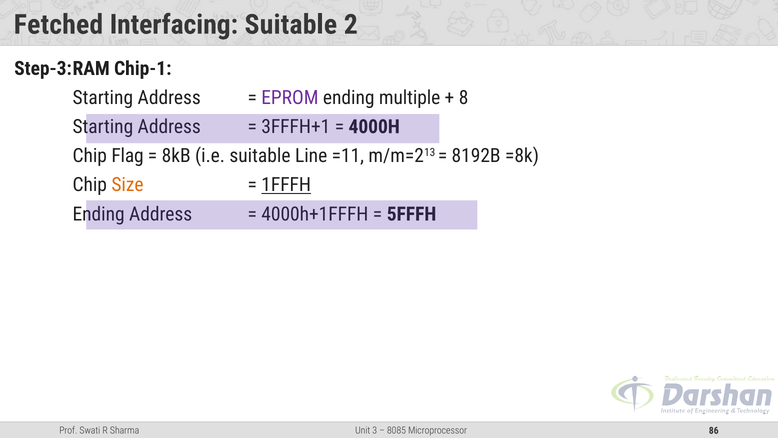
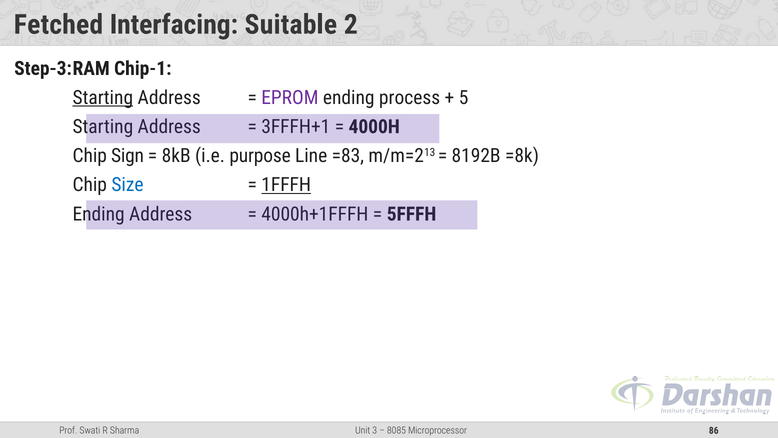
Starting underline: none -> present (103, 98)
multiple: multiple -> process (410, 98)
8: 8 -> 5 (464, 98)
Flag: Flag -> Sign (128, 156)
i.e suitable: suitable -> purpose (260, 156)
=11: =11 -> =83 (348, 156)
Size colour: orange -> blue (127, 185)
